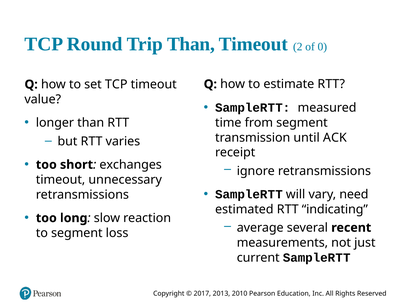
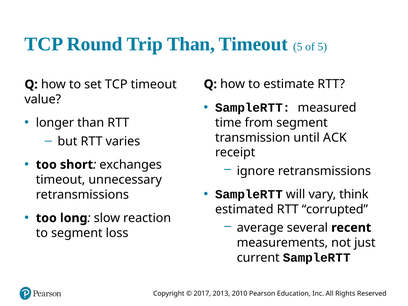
Timeout 2: 2 -> 5 (298, 47)
of 0: 0 -> 5 (322, 47)
need: need -> think (354, 194)
indicating: indicating -> corrupted (335, 209)
